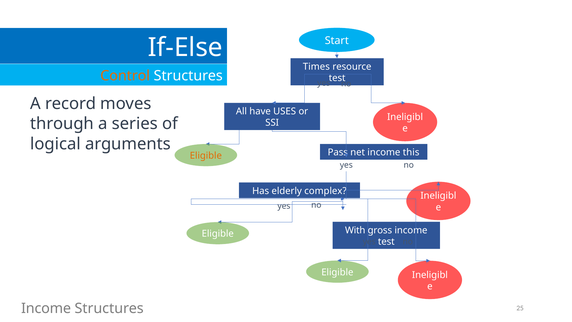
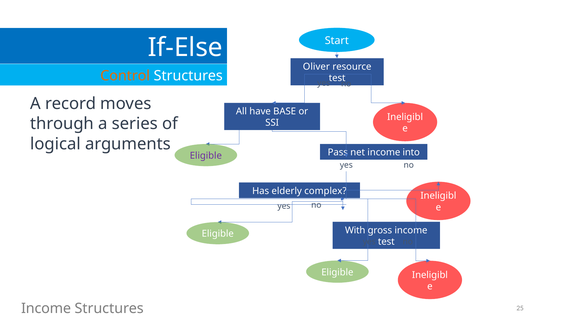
Times: Times -> Oliver (316, 67)
USES: USES -> BASE (285, 111)
this: this -> into (411, 152)
Eligible colour: orange -> purple (206, 156)
